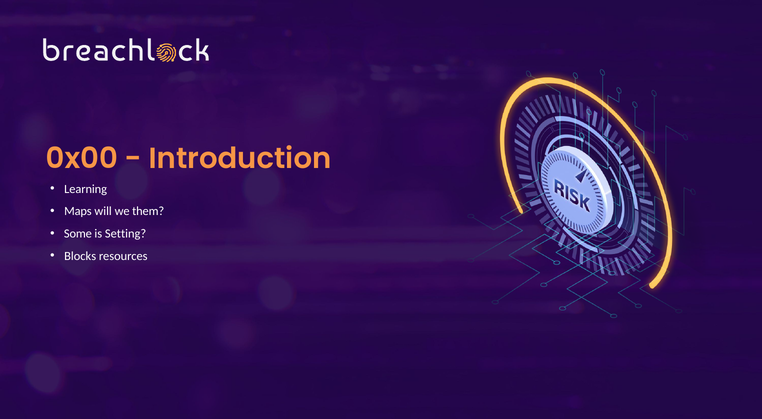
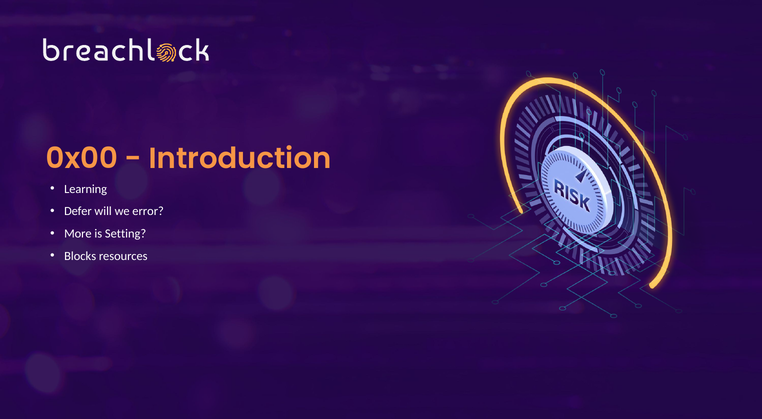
Maps: Maps -> Defer (78, 211)
them: them -> error (148, 211)
Some: Some -> More (78, 234)
